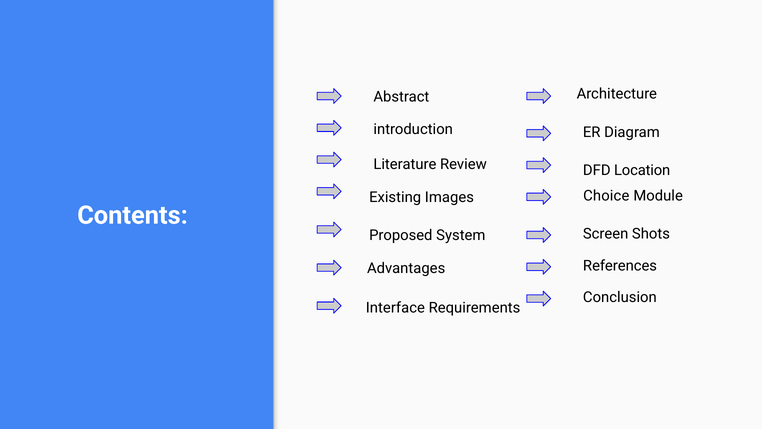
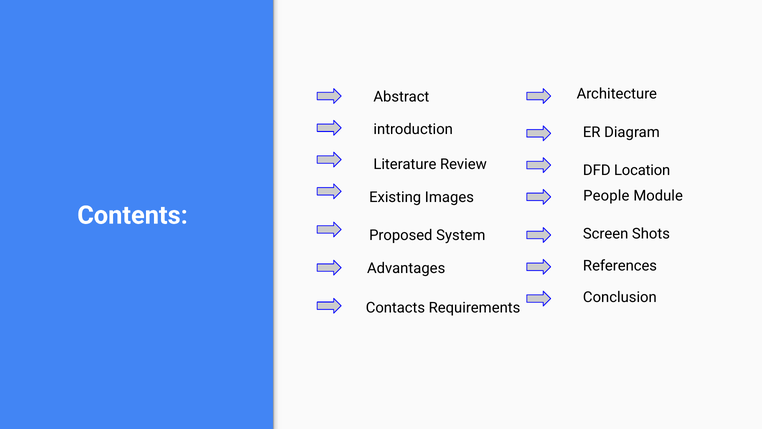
Choice: Choice -> People (606, 196)
Interface: Interface -> Contacts (395, 307)
